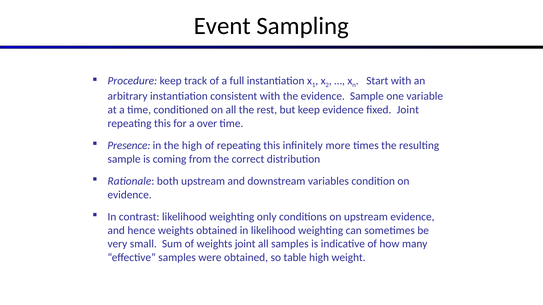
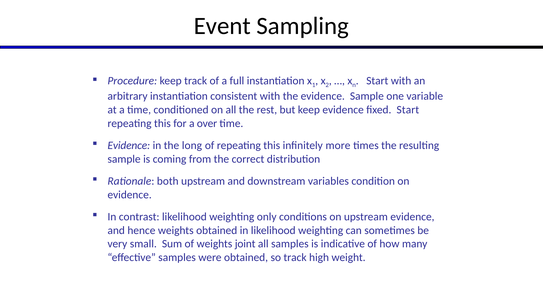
fixed Joint: Joint -> Start (408, 110)
Presence: Presence -> Evidence (129, 146)
the high: high -> long (192, 146)
so table: table -> track (295, 258)
